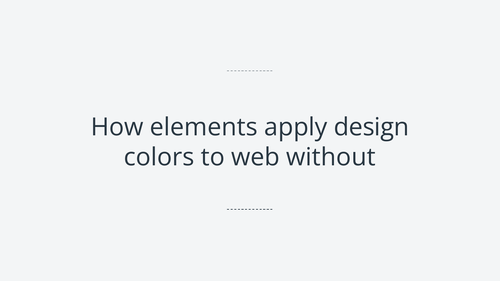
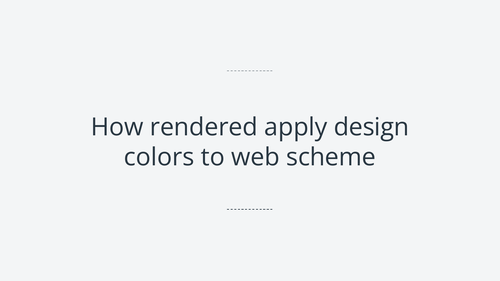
elements: elements -> rendered (204, 127)
without: without -> scheme (331, 157)
